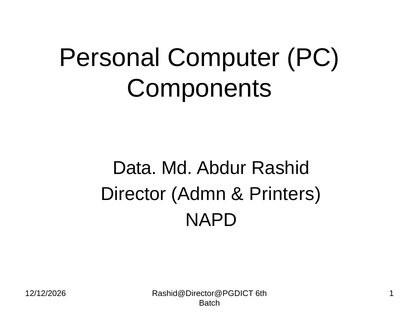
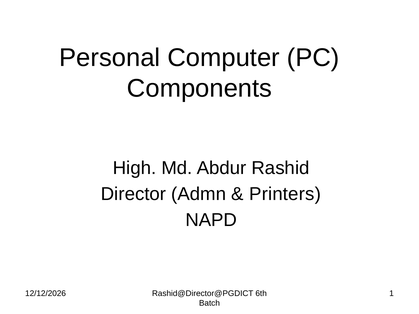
Data: Data -> High (135, 168)
